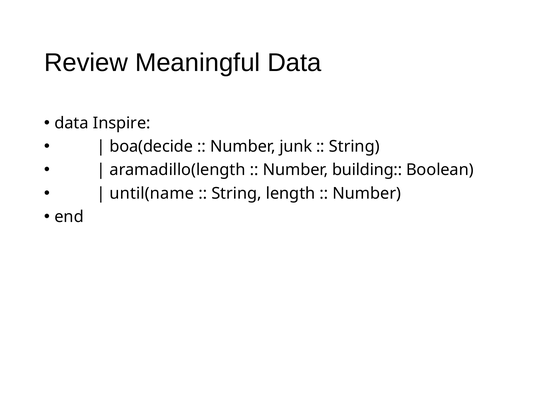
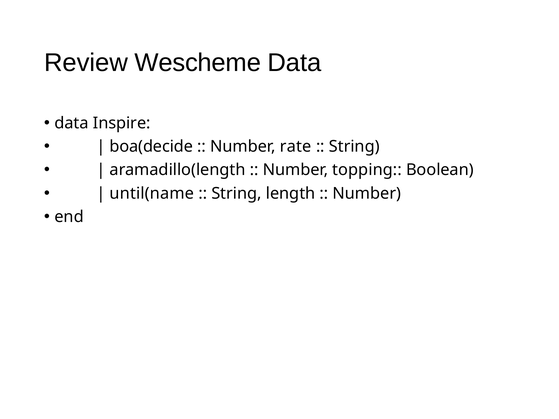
Meaningful: Meaningful -> Wescheme (198, 63)
junk: junk -> rate (296, 147)
building: building -> topping (367, 170)
